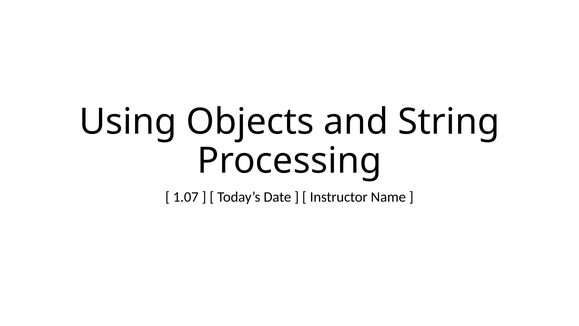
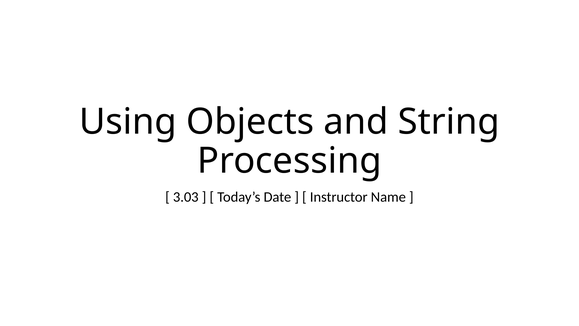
1.07: 1.07 -> 3.03 (186, 197)
